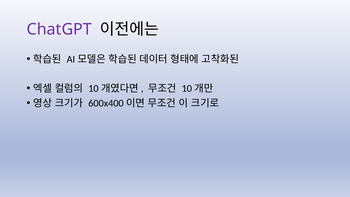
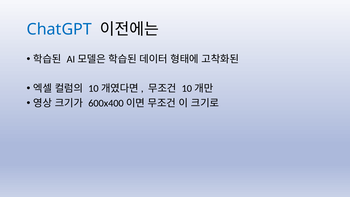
ChatGPT colour: purple -> blue (59, 29)
